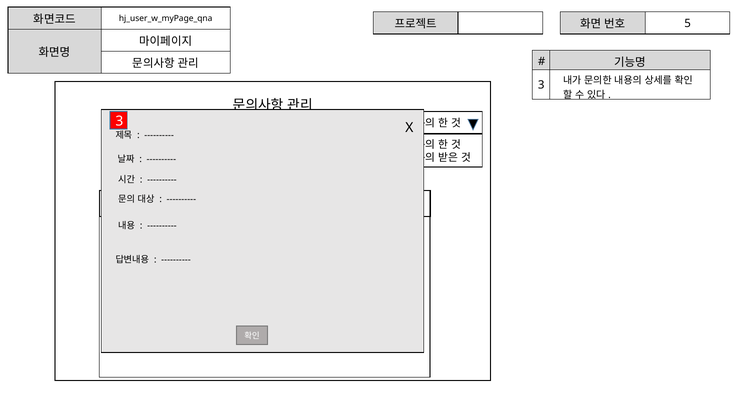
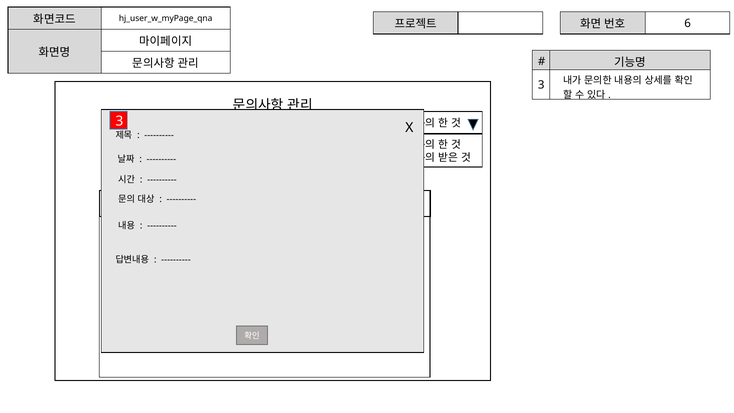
5: 5 -> 6 (688, 24)
